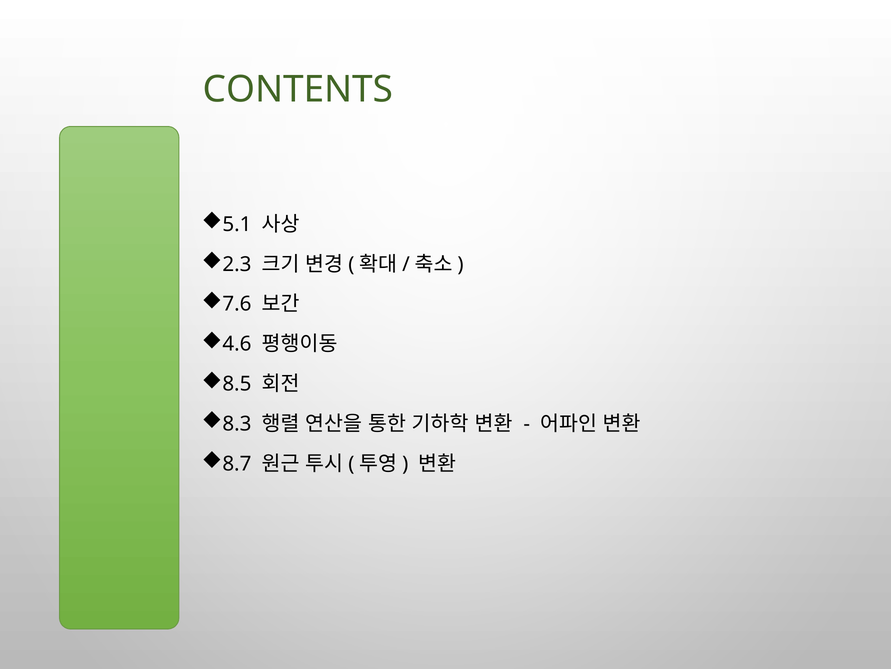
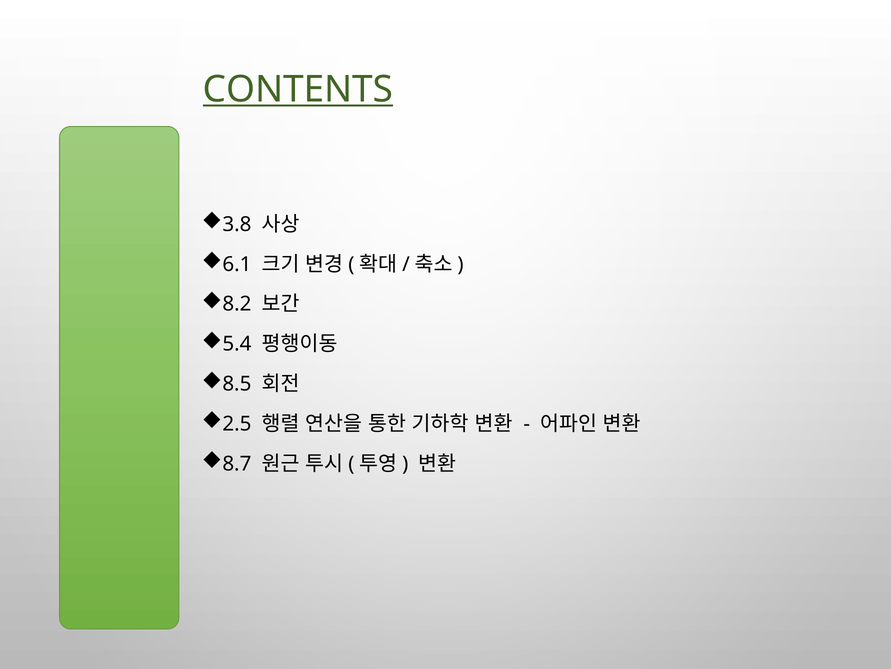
CONTENTS underline: none -> present (298, 89)
5.1: 5.1 -> 3.8 (237, 224)
2.3: 2.3 -> 6.1 (237, 264)
7.6: 7.6 -> 8.2 (237, 304)
4.6: 4.6 -> 5.4 (237, 344)
8.3: 8.3 -> 2.5 (237, 424)
